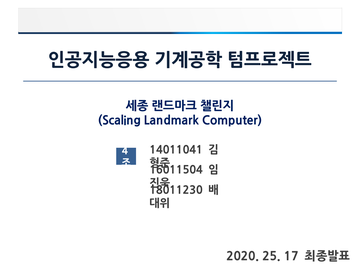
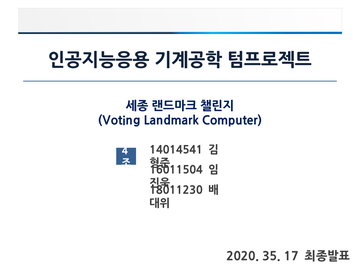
Scaling: Scaling -> Voting (119, 121)
14011041: 14011041 -> 14014541 (176, 150)
25: 25 -> 35 (272, 256)
